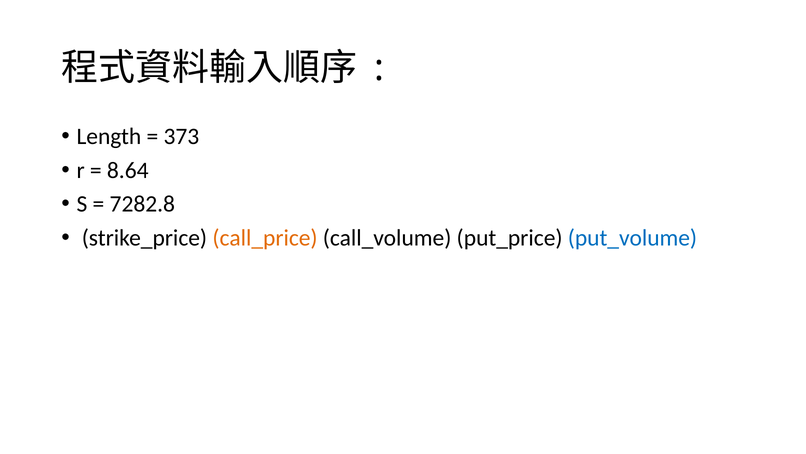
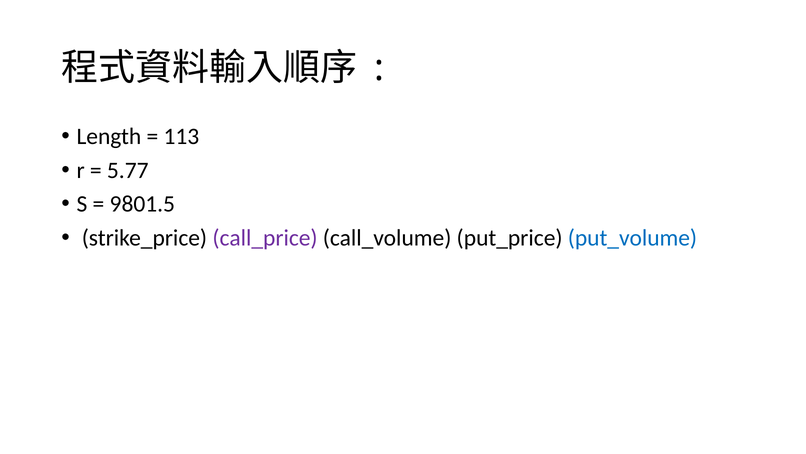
373: 373 -> 113 (181, 136)
8.64: 8.64 -> 5.77 (128, 170)
7282.8: 7282.8 -> 9801.5 (142, 204)
call_price colour: orange -> purple (265, 238)
